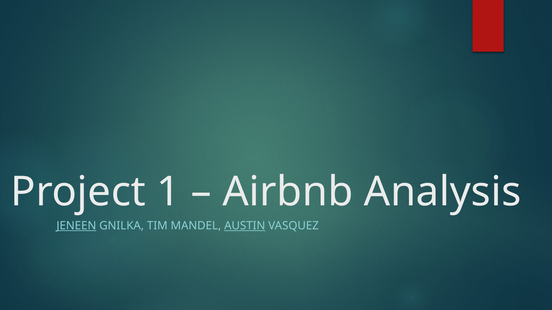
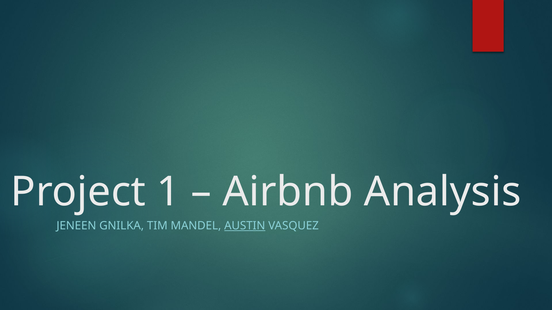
JENEEN underline: present -> none (76, 226)
